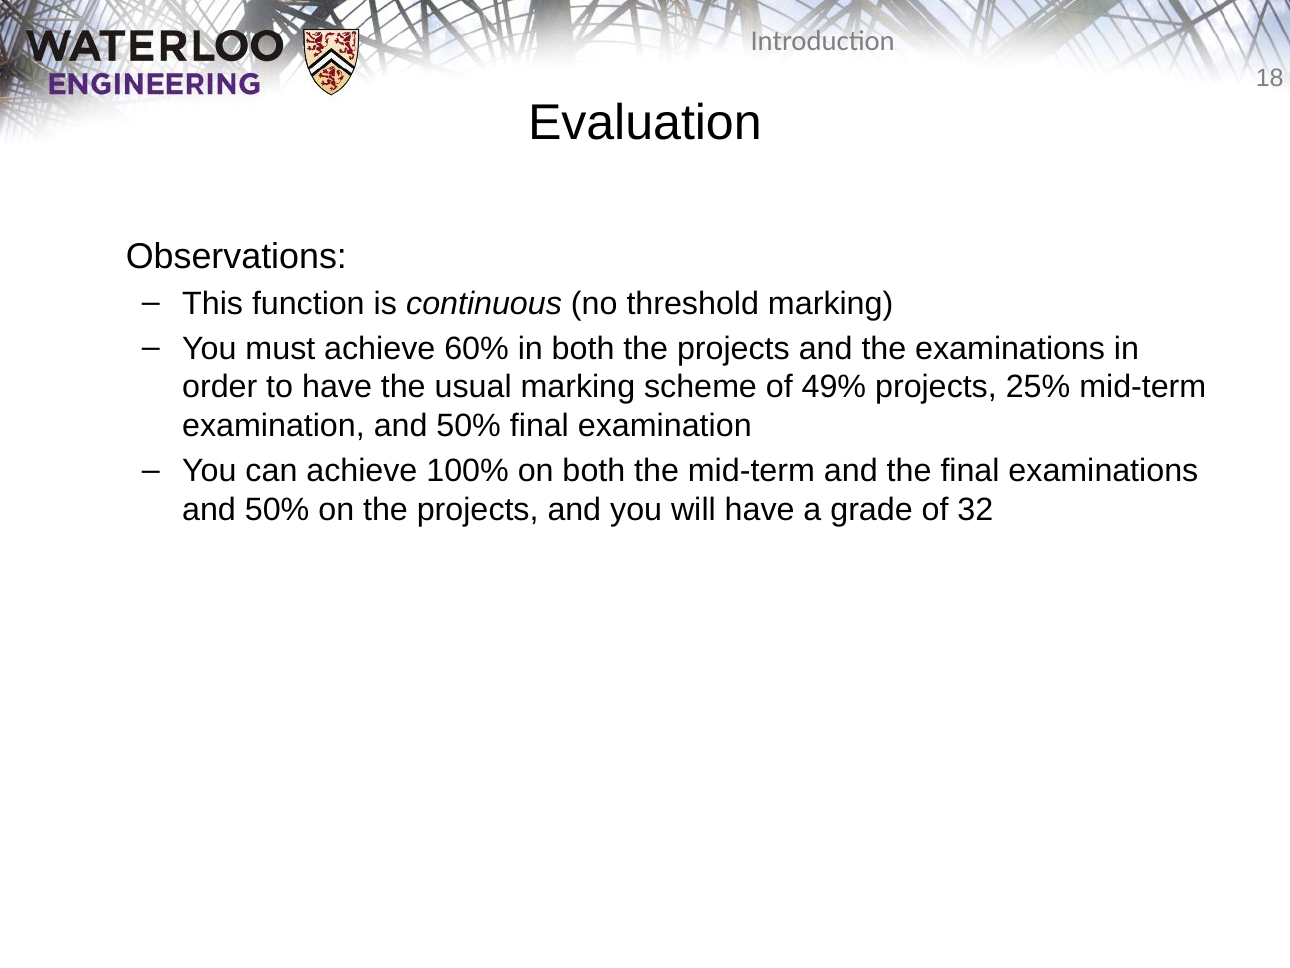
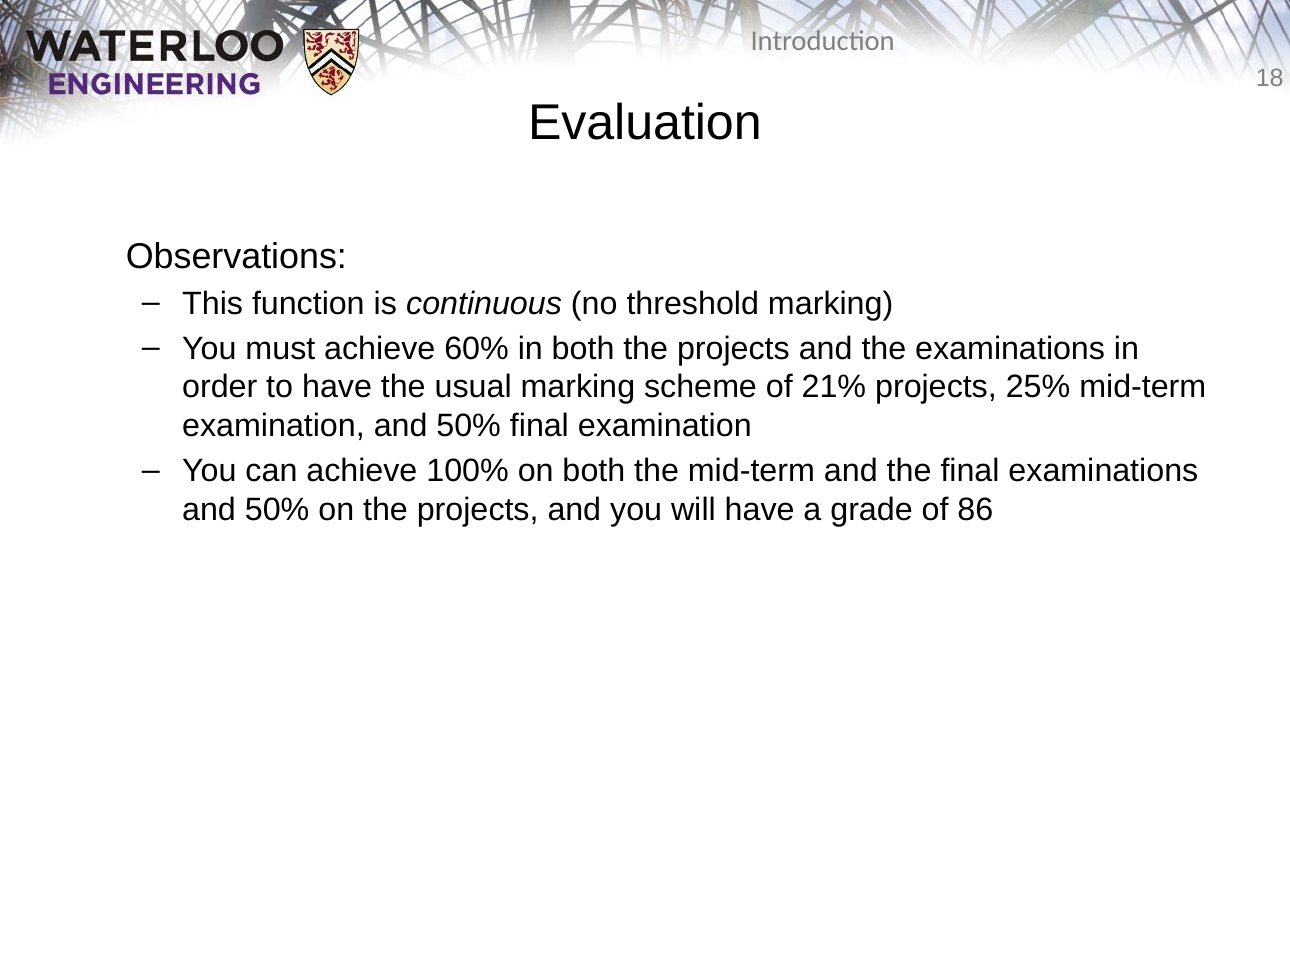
49%: 49% -> 21% (834, 387)
32: 32 -> 86 (975, 510)
